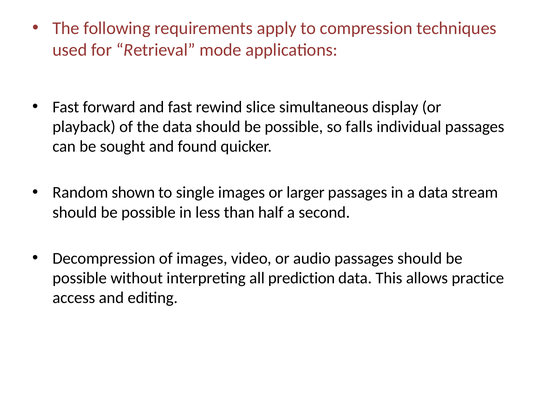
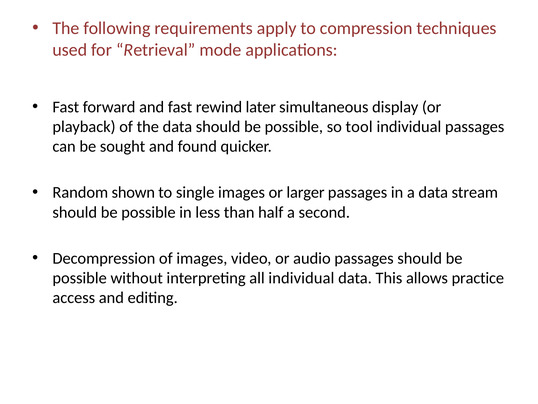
slice: slice -> later (261, 107)
falls: falls -> tool (359, 127)
all prediction: prediction -> individual (301, 278)
